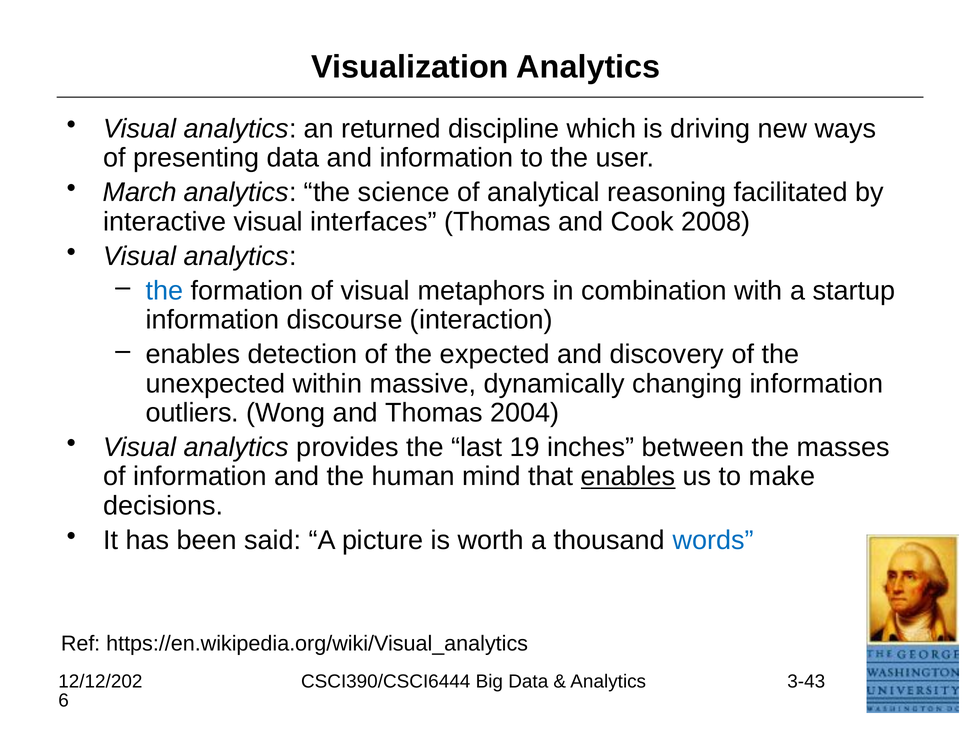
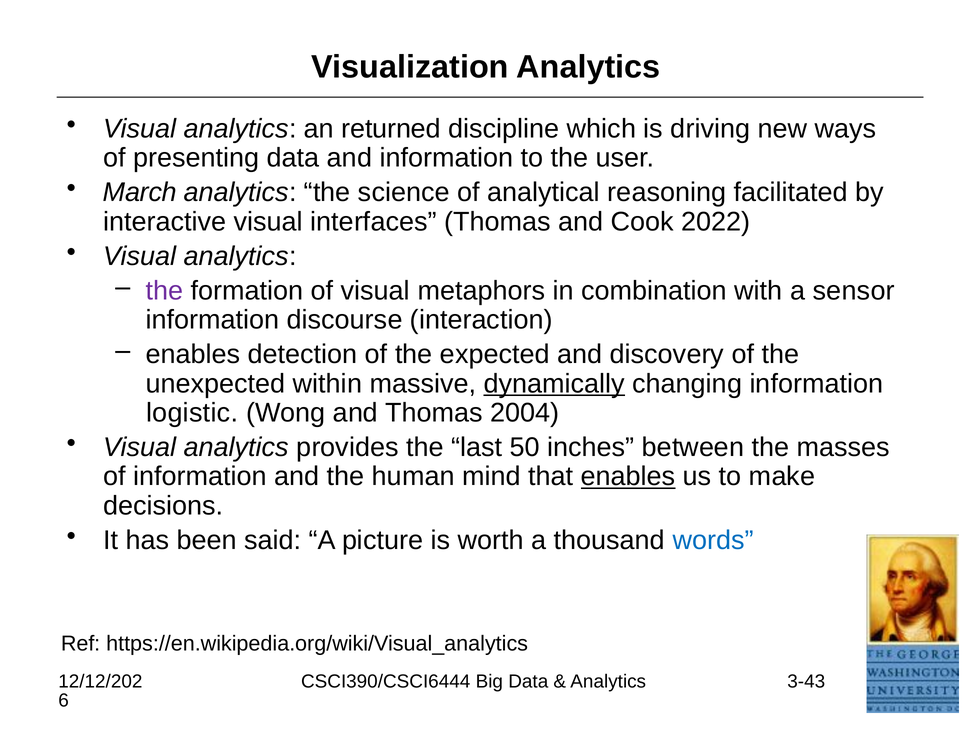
2008: 2008 -> 2022 (716, 222)
the colour: blue -> purple (164, 291)
startup: startup -> sensor (854, 291)
dynamically underline: none -> present (554, 384)
outliers: outliers -> logistic (192, 413)
19: 19 -> 50 (525, 447)
